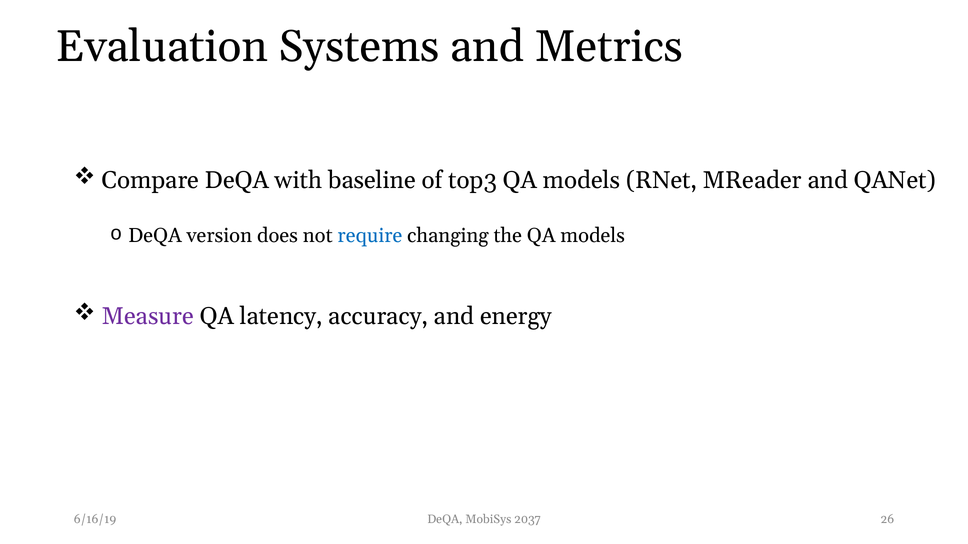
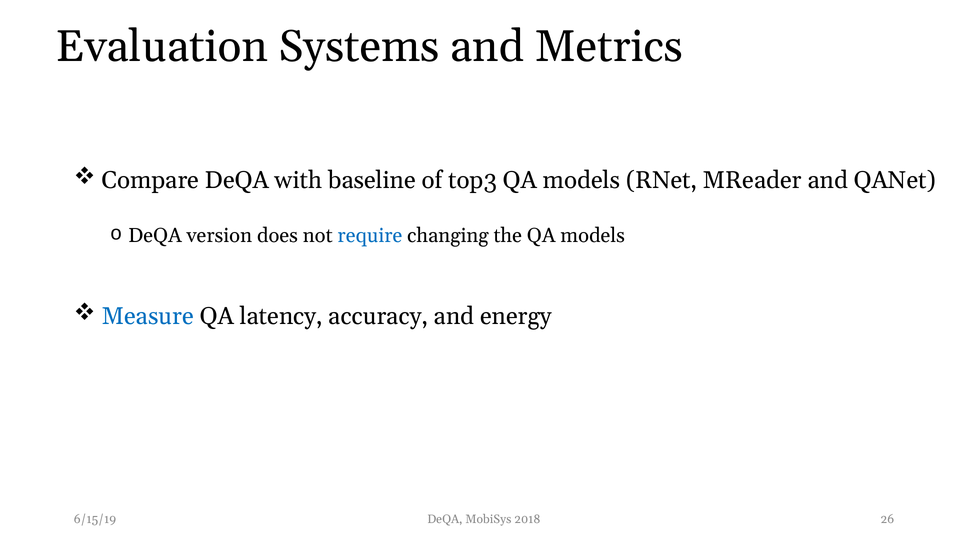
Measure colour: purple -> blue (148, 317)
2037: 2037 -> 2018 (527, 520)
6/16/19: 6/16/19 -> 6/15/19 (95, 520)
